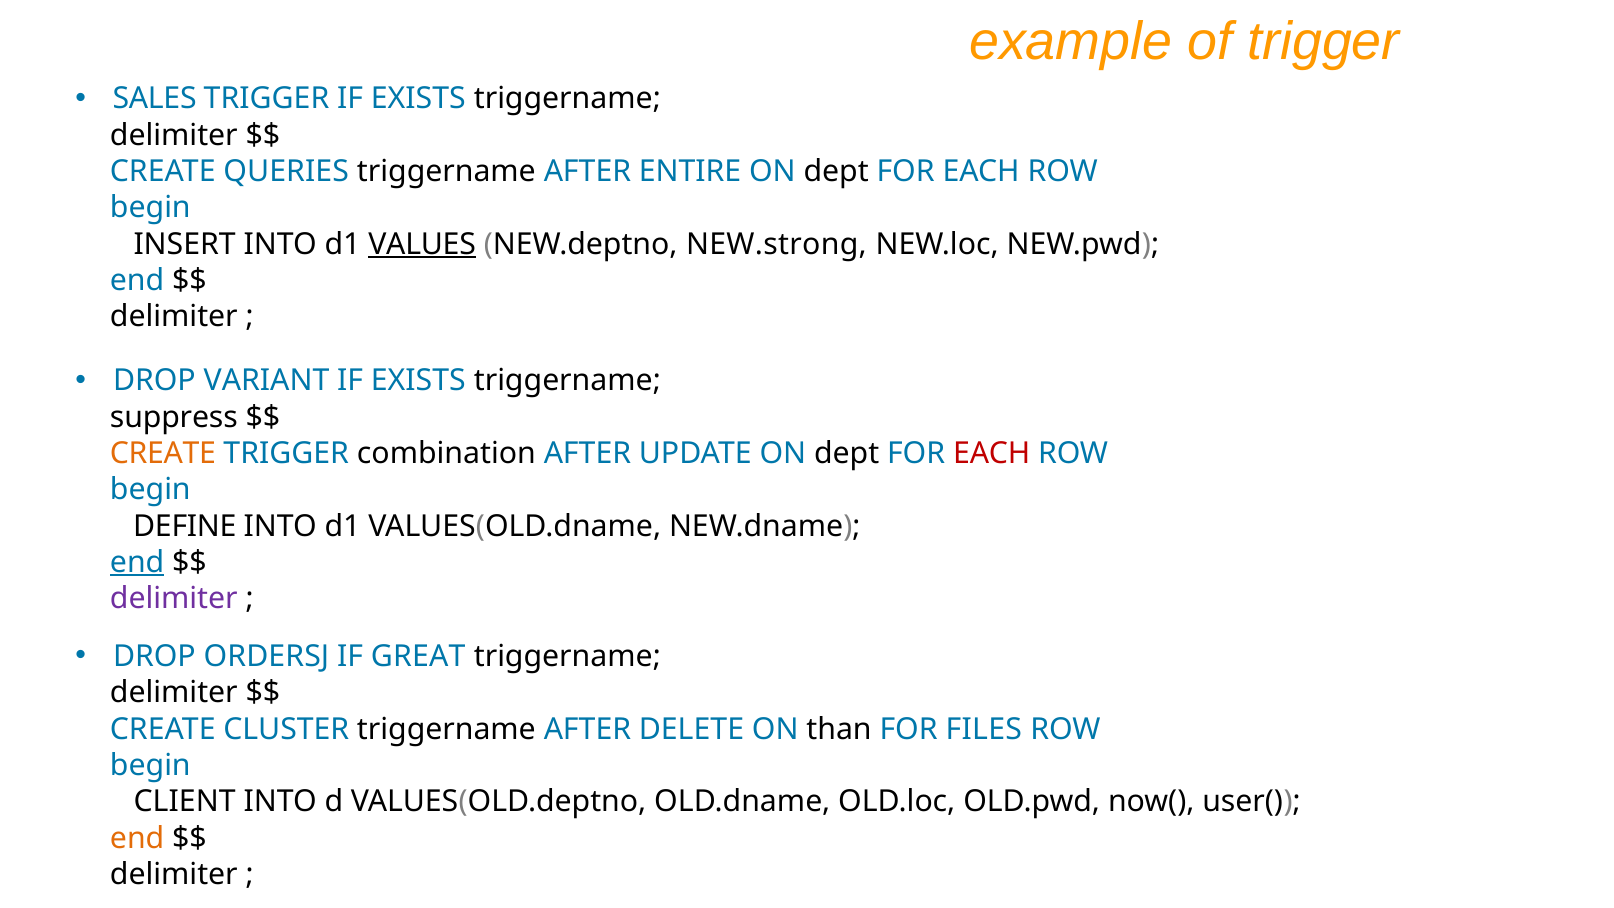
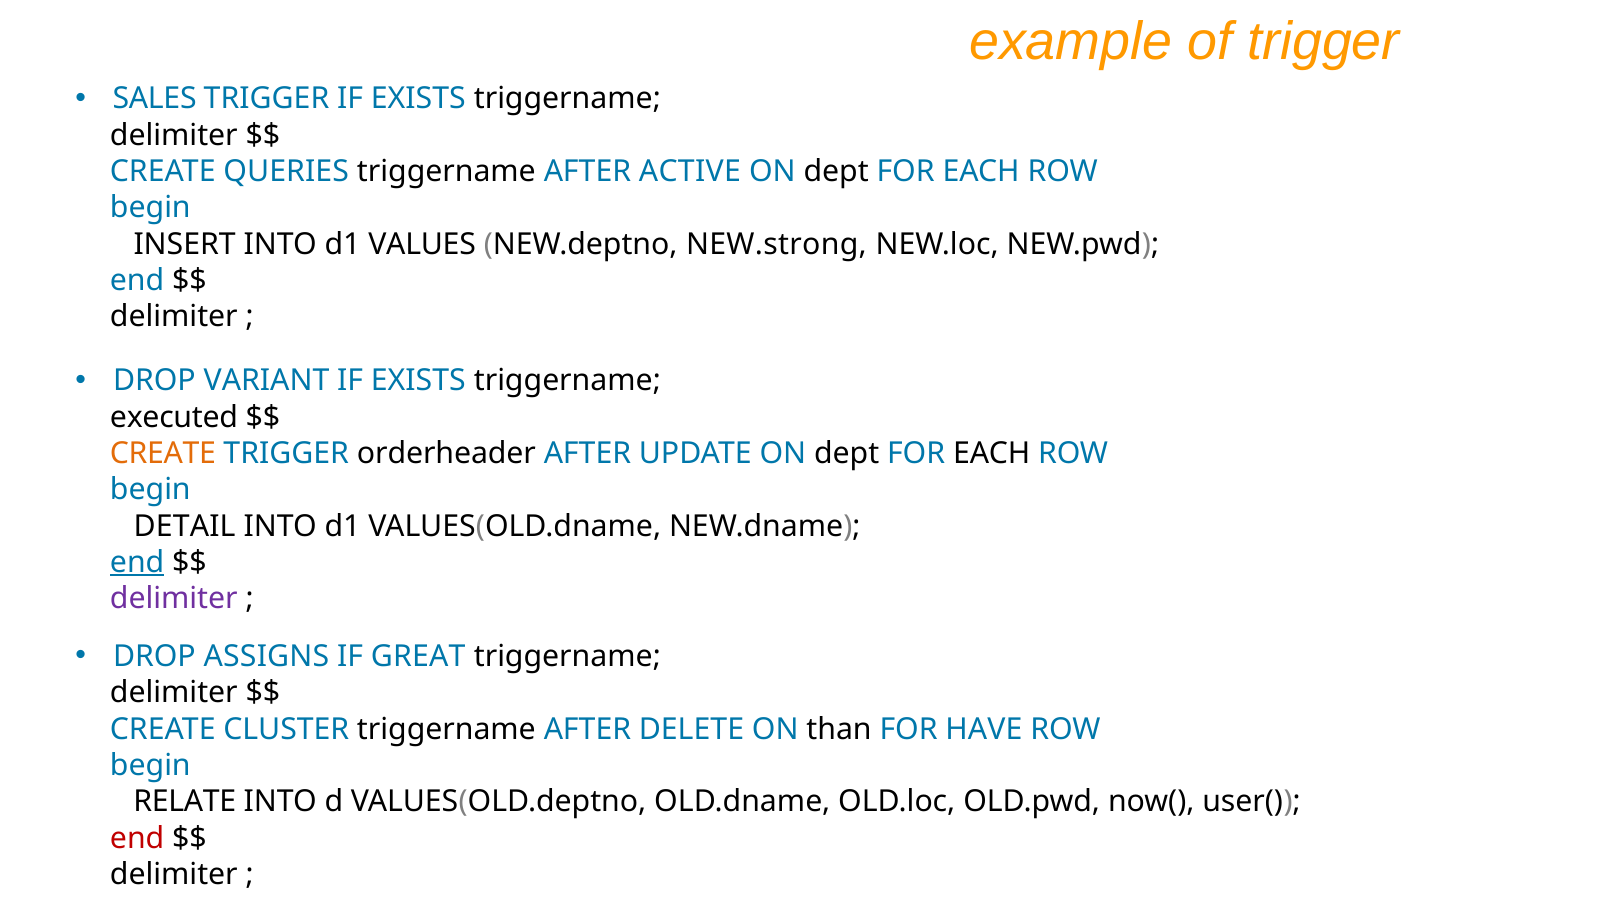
ENTIRE: ENTIRE -> ACTIVE (690, 171)
VALUES underline: present -> none (422, 244)
suppress: suppress -> executed (174, 417)
combination: combination -> orderheader (446, 453)
EACH colour: red -> black (992, 453)
DEFINE: DEFINE -> DETAIL (185, 526)
ORDERSJ: ORDERSJ -> ASSIGNS (266, 656)
FILES: FILES -> HAVE (984, 729)
CLIENT: CLIENT -> RELATE (185, 802)
end colour: orange -> red (137, 838)
